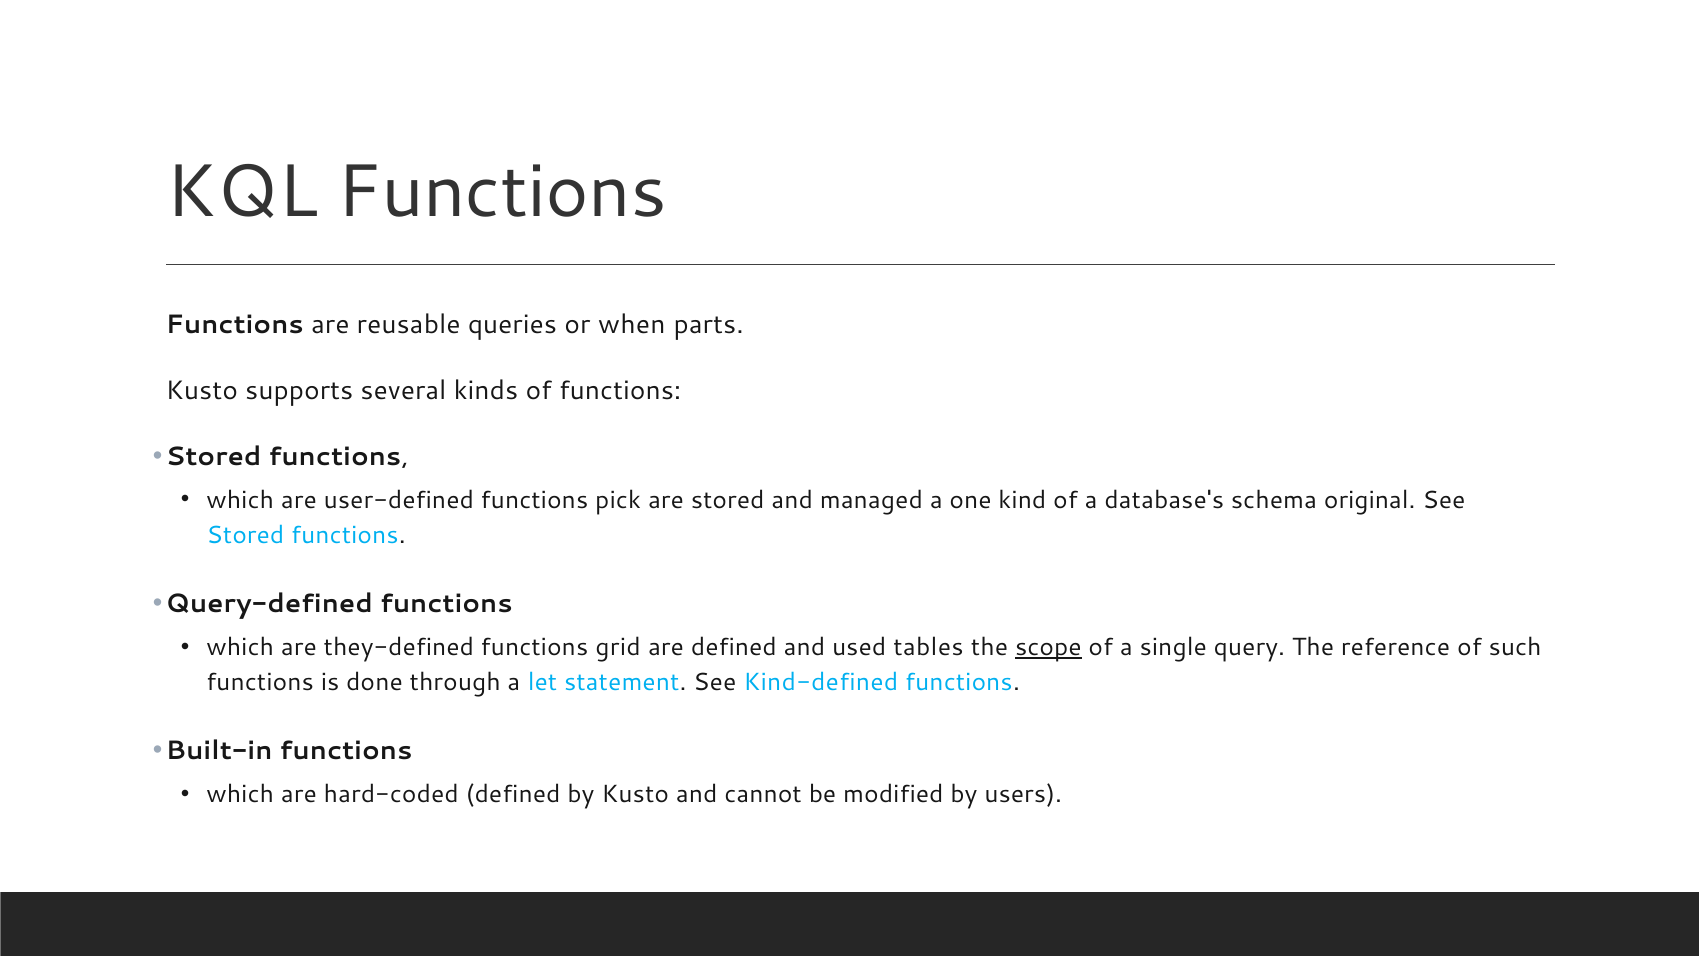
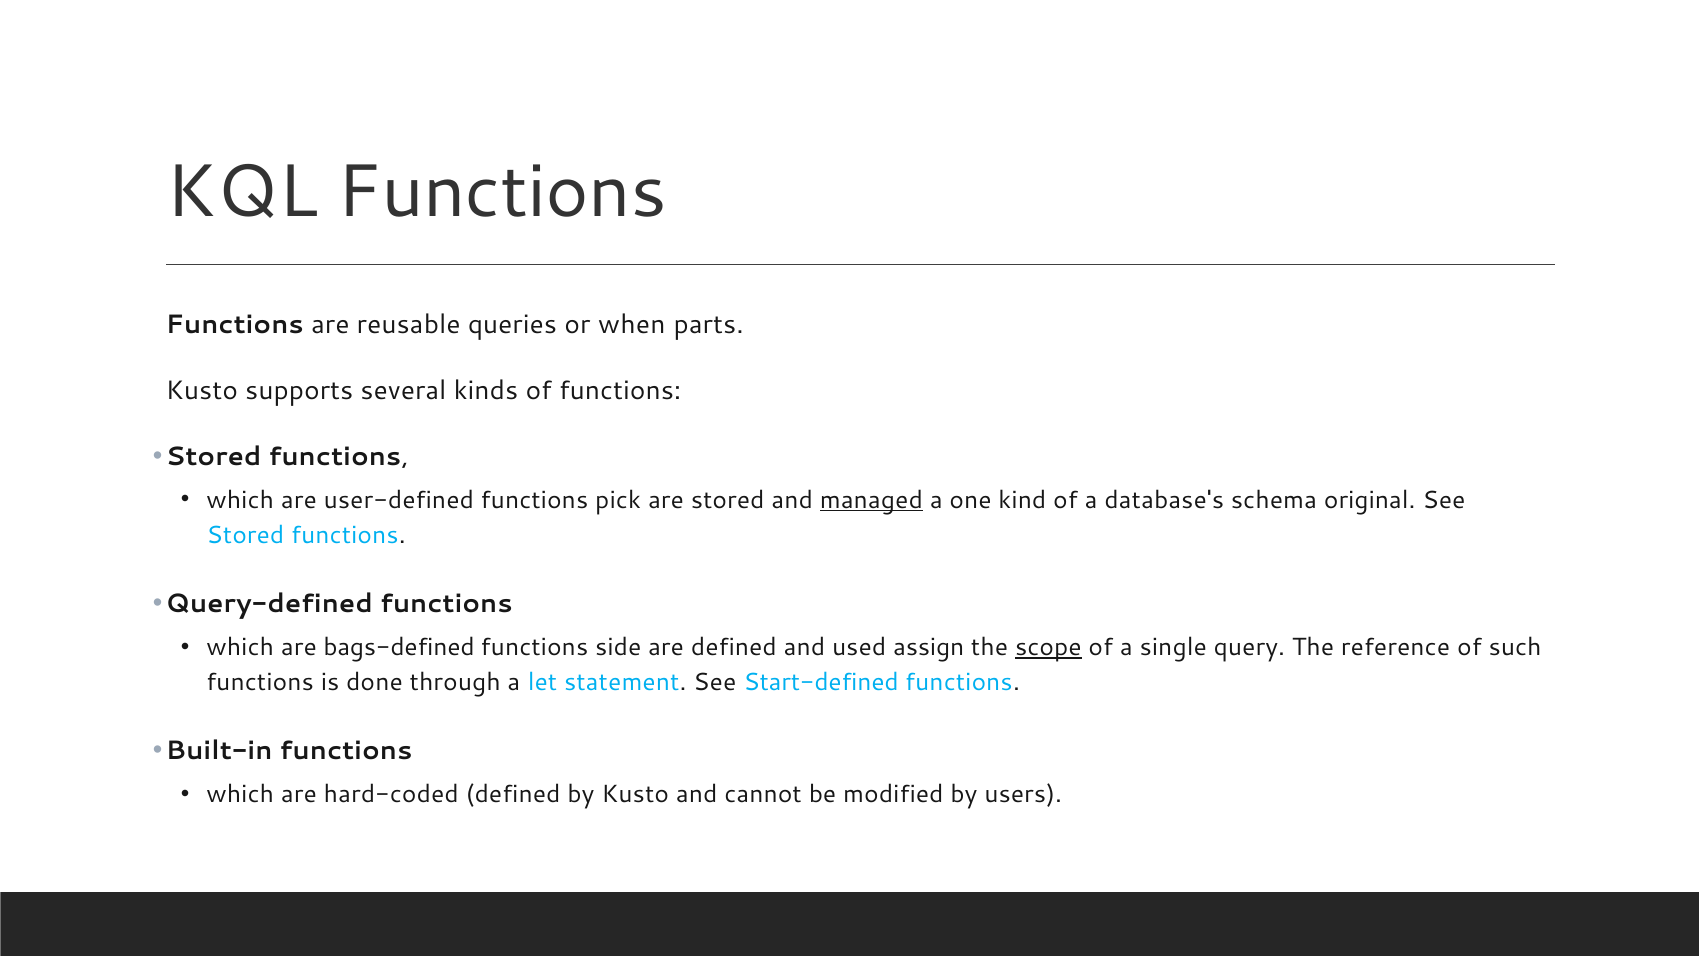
managed underline: none -> present (871, 500)
they-defined: they-defined -> bags-defined (399, 647)
grid: grid -> side (618, 647)
tables: tables -> assign (929, 647)
Kind-defined: Kind-defined -> Start-defined (821, 682)
